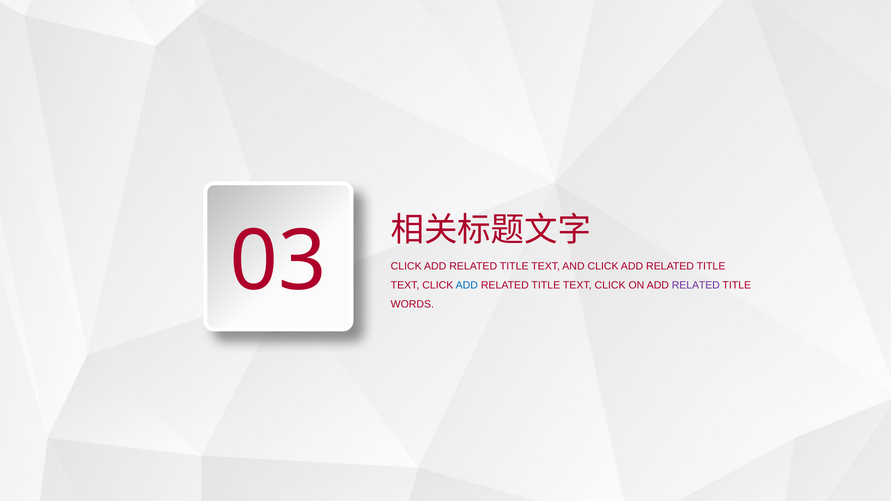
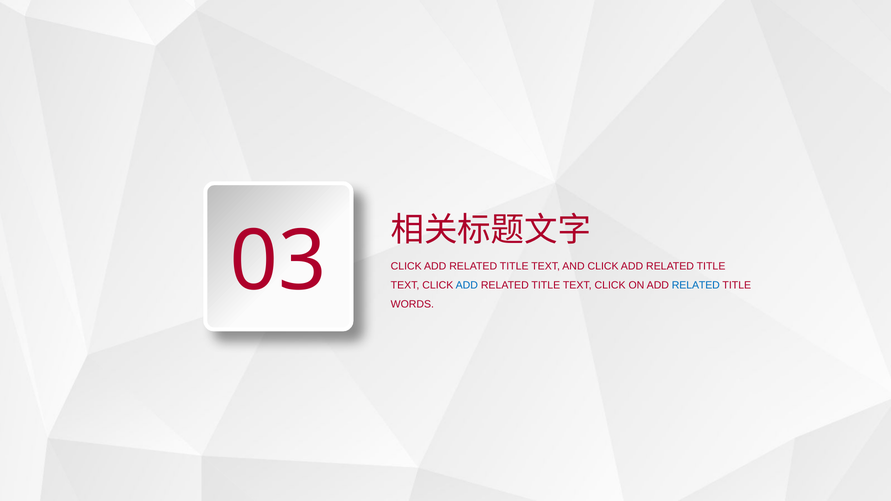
RELATED colour: purple -> blue (696, 285)
